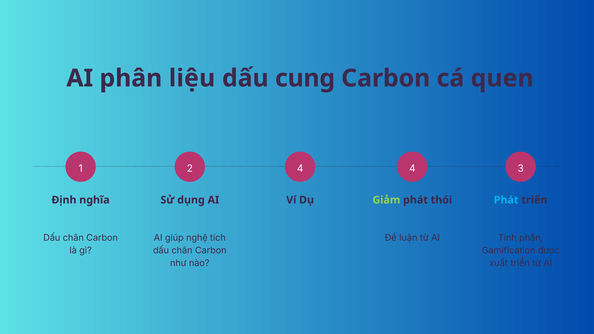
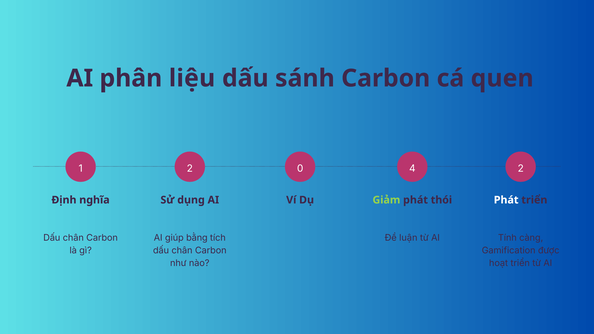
cung: cung -> sánh (305, 78)
2 4: 4 -> 0 (300, 169)
4 3: 3 -> 2 (521, 169)
Phát colour: light blue -> white (506, 200)
nghệ: nghệ -> bằng (197, 238)
Tính phân: phân -> càng (531, 238)
xuất: xuất -> hoạt (499, 263)
